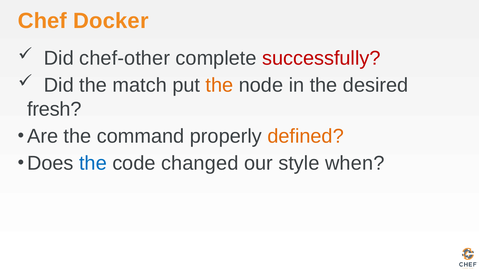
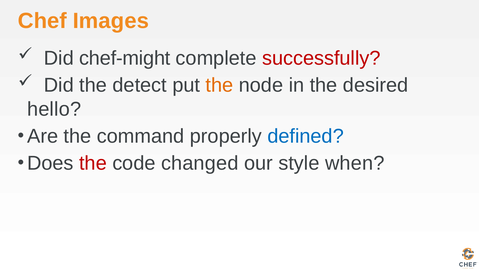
Docker: Docker -> Images (111, 21)
chef-other: chef-other -> chef-might (125, 58)
match: match -> detect (140, 85)
fresh: fresh -> hello (54, 109)
defined colour: orange -> blue (306, 136)
the colour: blue -> red (93, 163)
